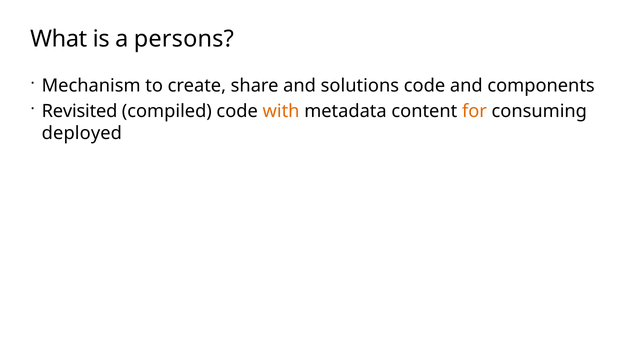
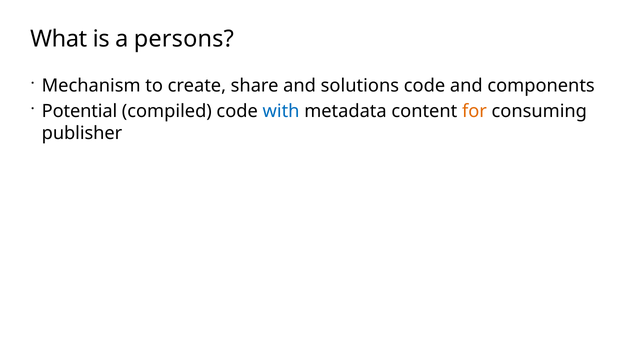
Revisited: Revisited -> Potential (79, 112)
with colour: orange -> blue (281, 112)
deployed: deployed -> publisher (82, 133)
